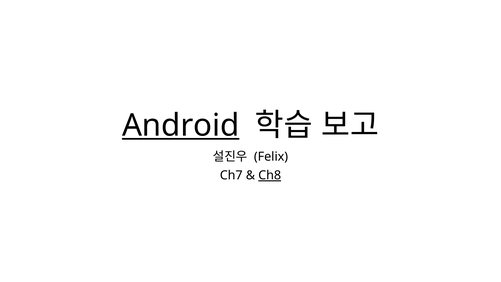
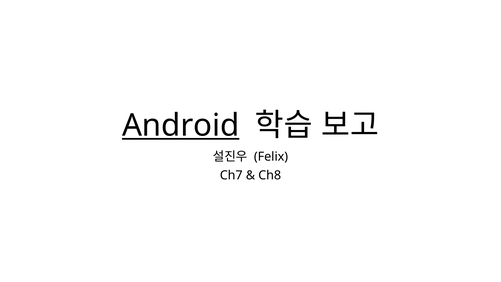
Ch8 underline: present -> none (270, 175)
